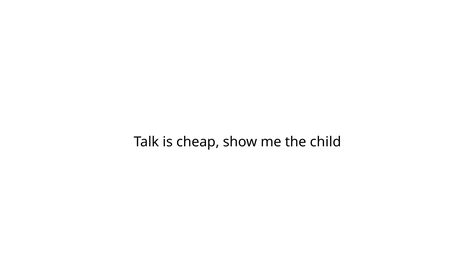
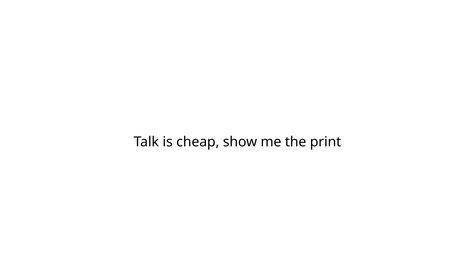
child: child -> print (326, 142)
